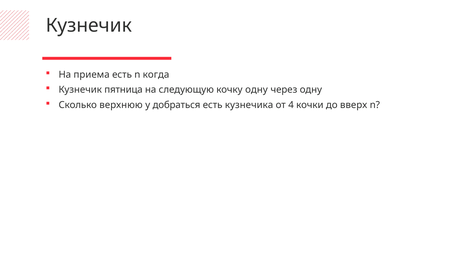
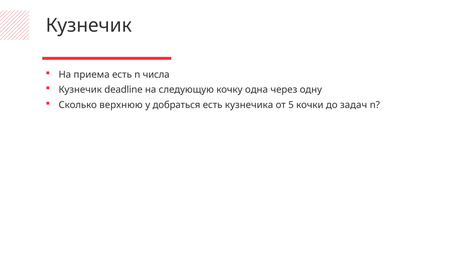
когда: когда -> числа (156, 75)
пятница: пятница -> deadline (124, 90)
кочку одну: одну -> одна (256, 90)
4: 4 -> 5 (291, 105)
вверх: вверх -> задач (354, 105)
